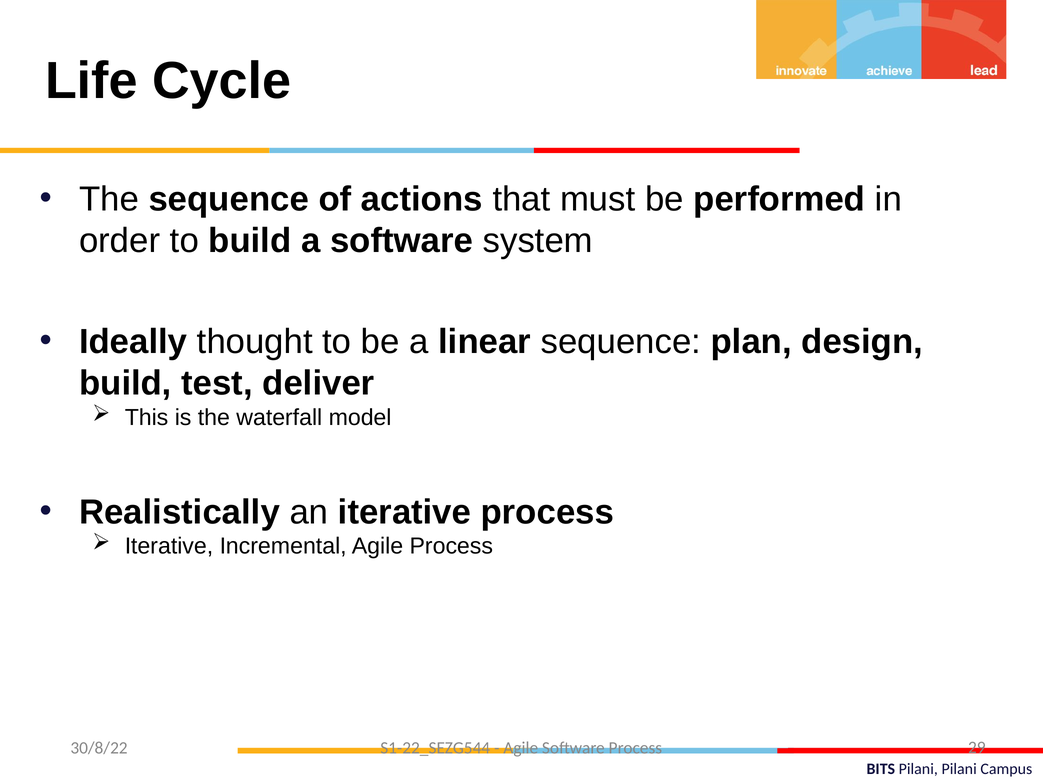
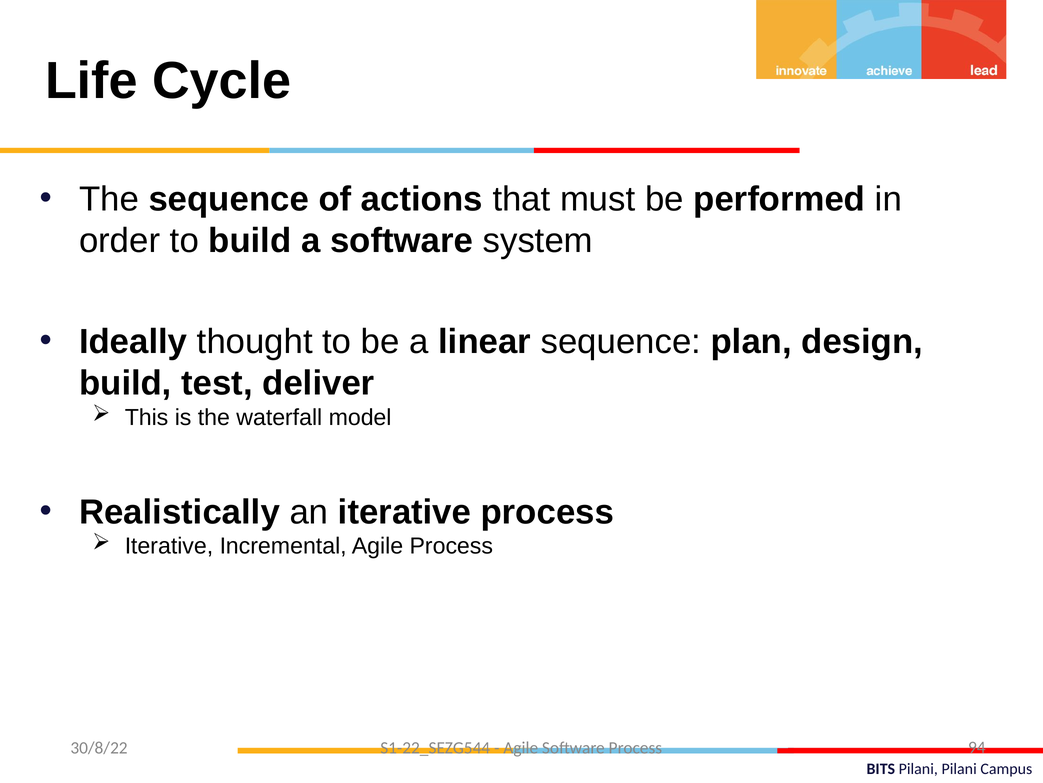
29: 29 -> 94 (977, 747)
